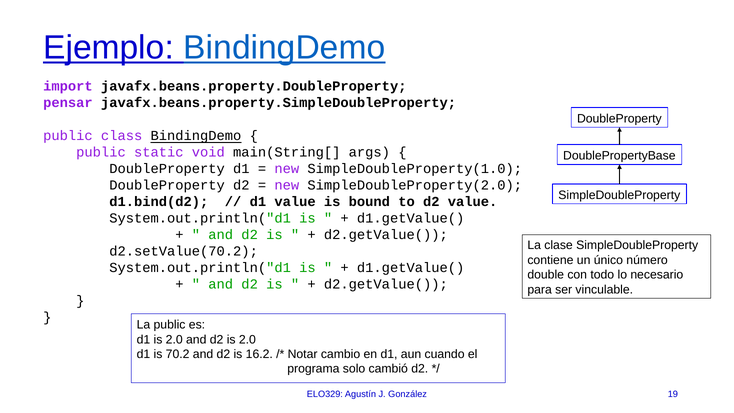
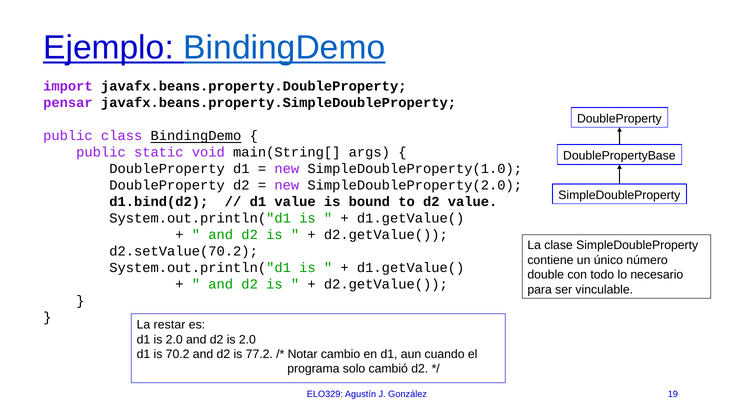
La public: public -> restar (169, 325)
16.2: 16.2 -> 77.2 (259, 354)
